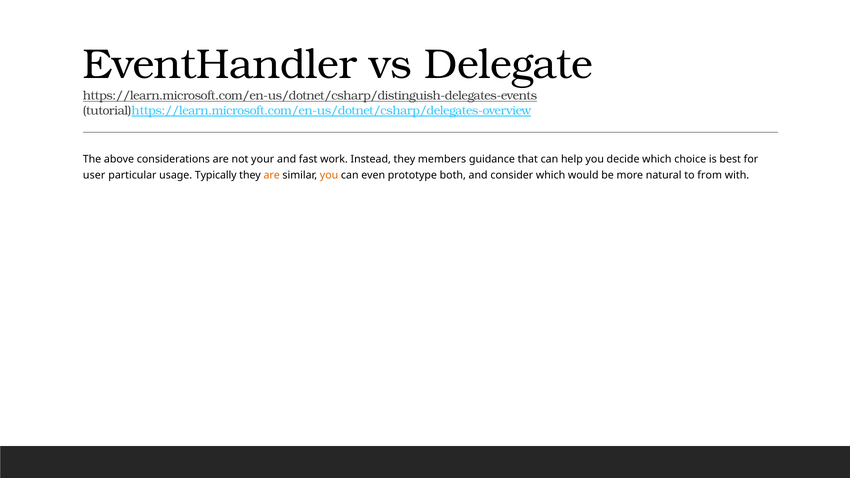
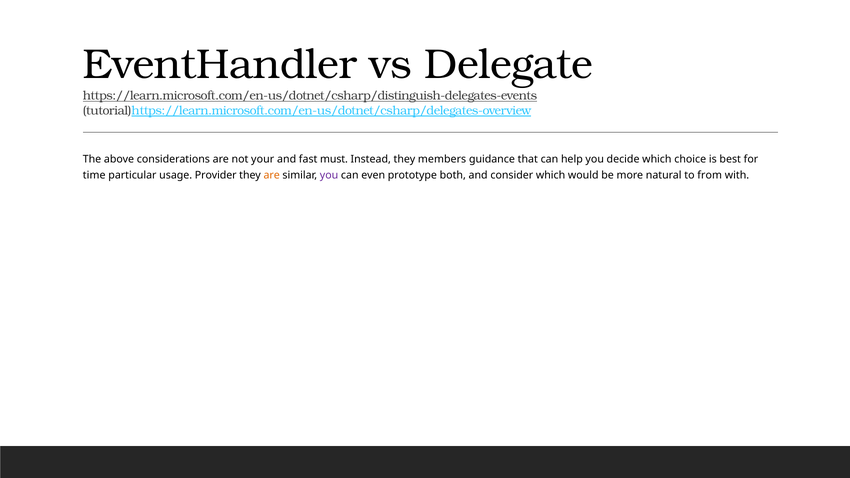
work: work -> must (334, 159)
user: user -> time (94, 175)
Typically: Typically -> Provider (216, 175)
you colour: orange -> purple (329, 175)
